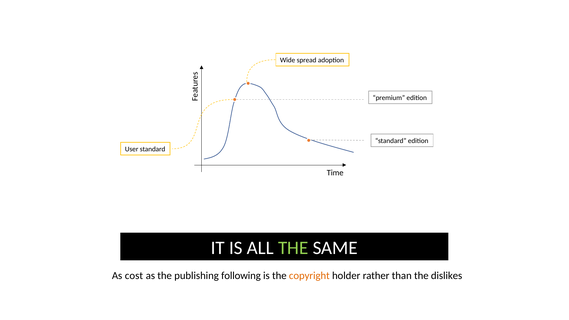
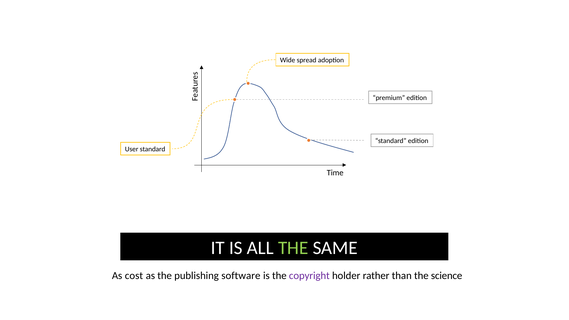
following: following -> software (241, 276)
copyright colour: orange -> purple (309, 276)
dislikes: dislikes -> science (447, 276)
